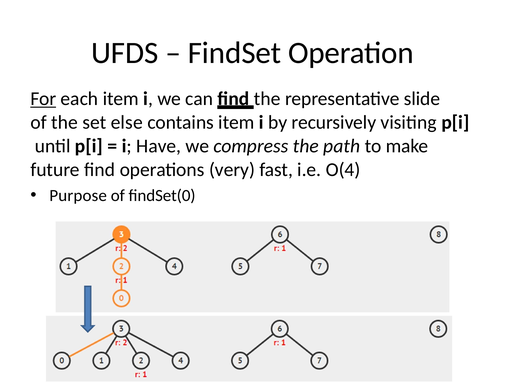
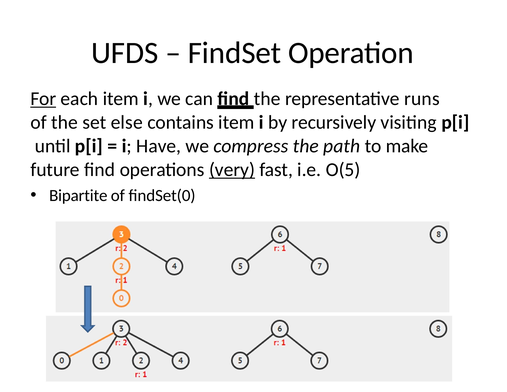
slide: slide -> runs (422, 99)
very underline: none -> present (232, 170)
O(4: O(4 -> O(5 (343, 170)
Purpose: Purpose -> Bipartite (78, 195)
